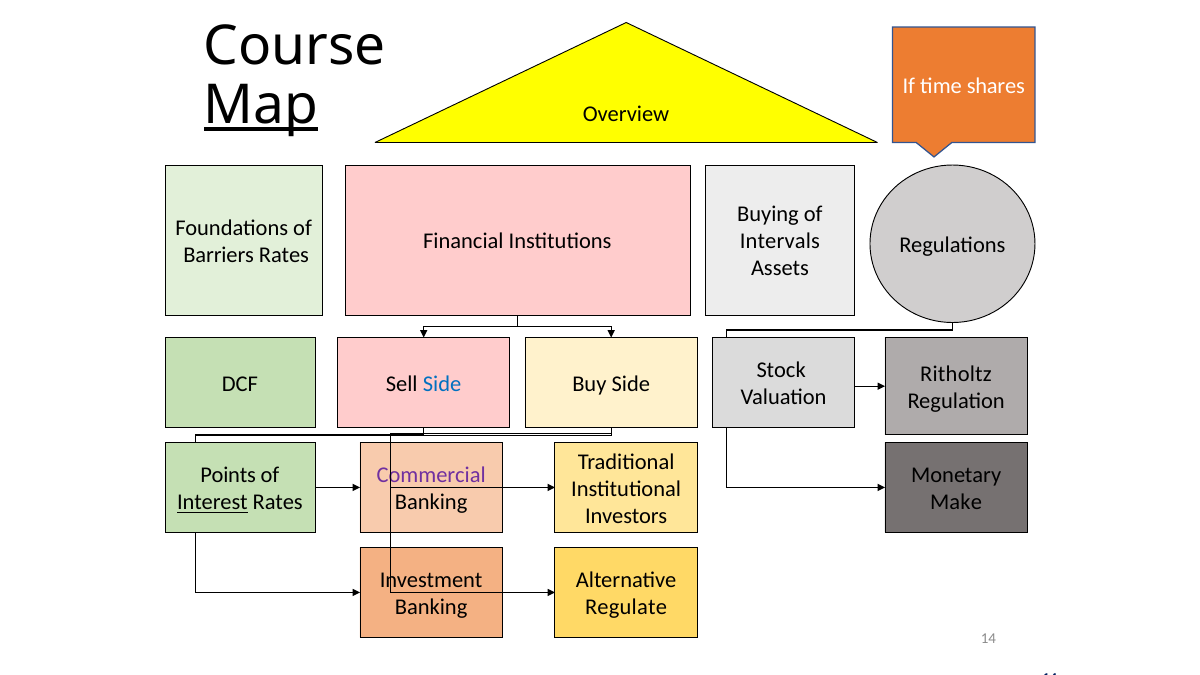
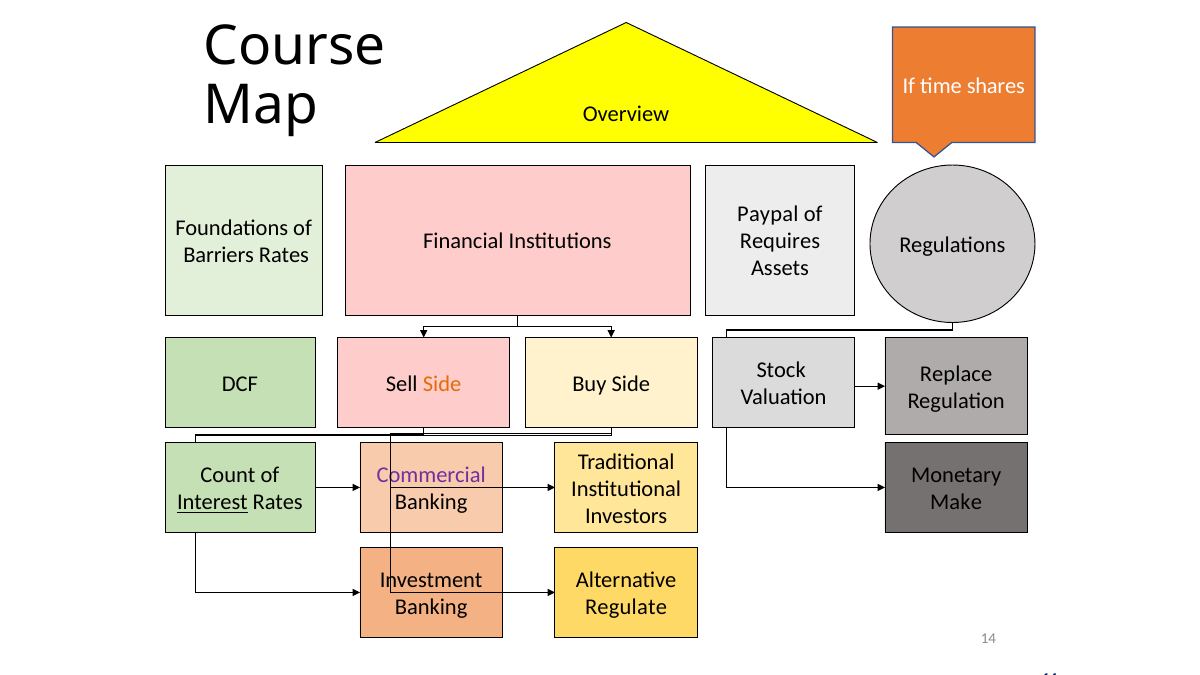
Map underline: present -> none (261, 105)
Buying: Buying -> Paypal (768, 215)
Intervals: Intervals -> Requires (780, 242)
Ritholtz: Ritholtz -> Replace (956, 374)
Side colour: blue -> orange (442, 384)
Points: Points -> Count (228, 476)
